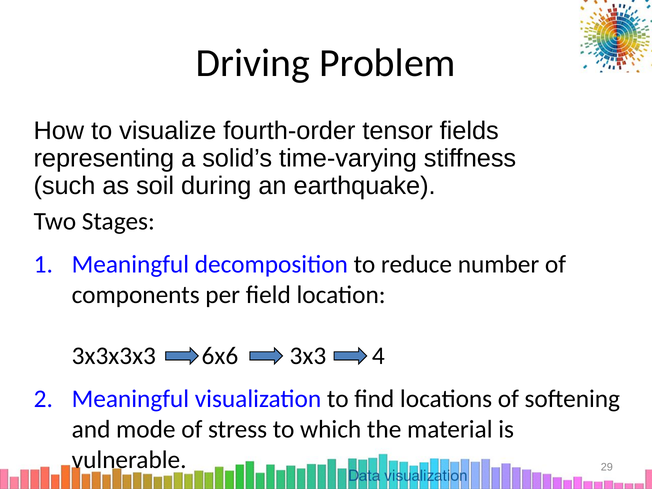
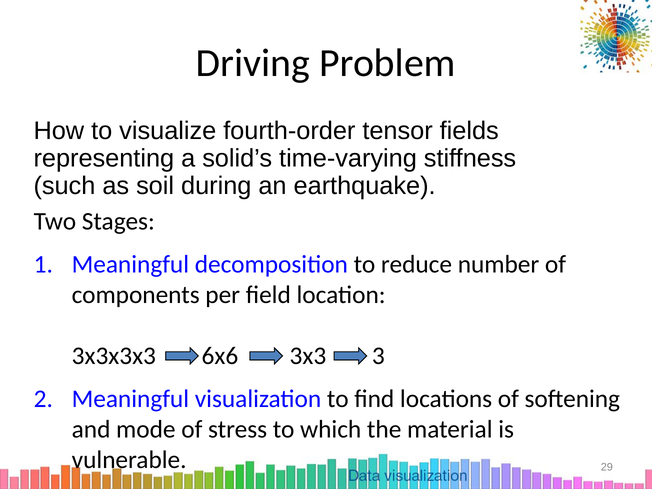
4: 4 -> 3 (378, 356)
